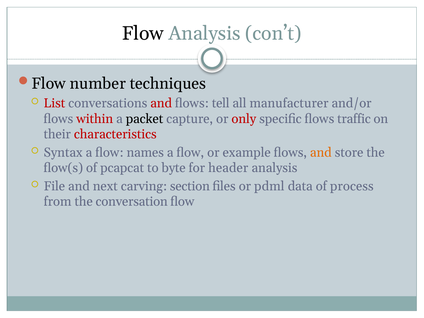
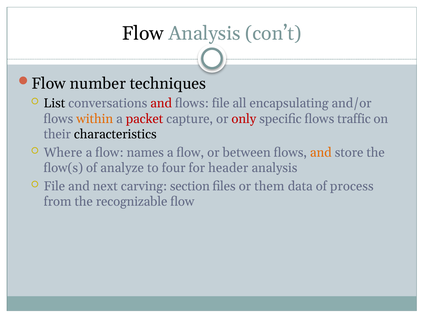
List colour: red -> black (54, 103)
flows tell: tell -> file (221, 103)
manufacturer: manufacturer -> encapsulating (289, 103)
within colour: red -> orange (95, 119)
packet colour: black -> red (145, 119)
characteristics colour: red -> black (115, 134)
Syntax: Syntax -> Where (63, 152)
example: example -> between (247, 152)
pcapcat: pcapcat -> analyze (122, 168)
byte: byte -> four (174, 168)
pdml: pdml -> them (269, 186)
conversation: conversation -> recognizable (132, 202)
